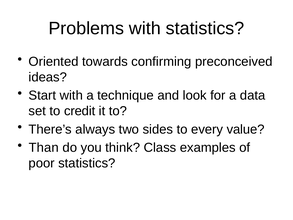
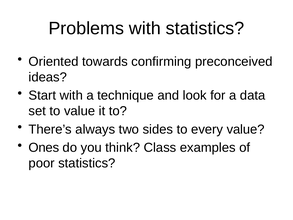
to credit: credit -> value (80, 111)
Than: Than -> Ones (44, 147)
